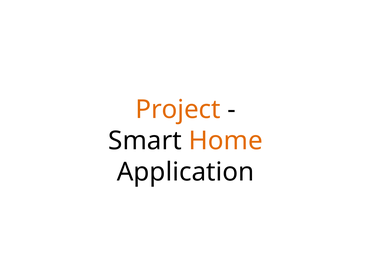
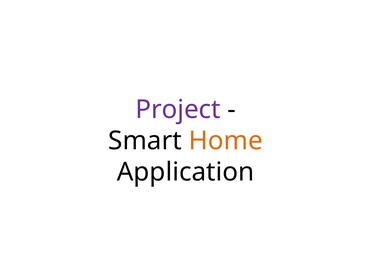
Project colour: orange -> purple (178, 110)
